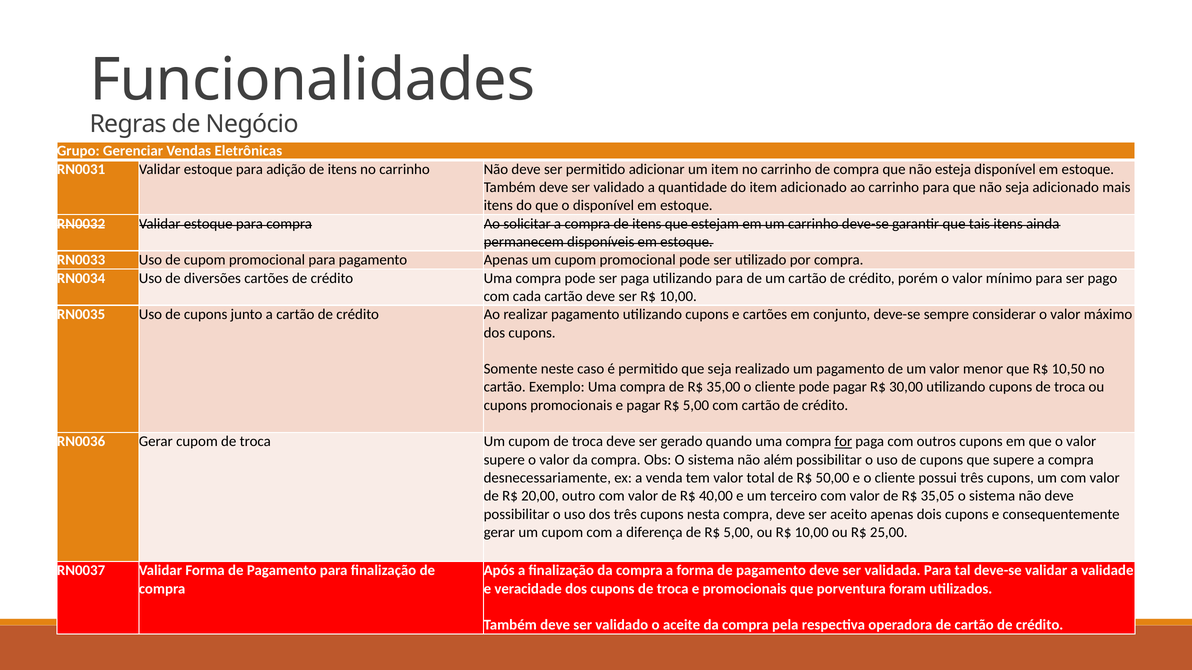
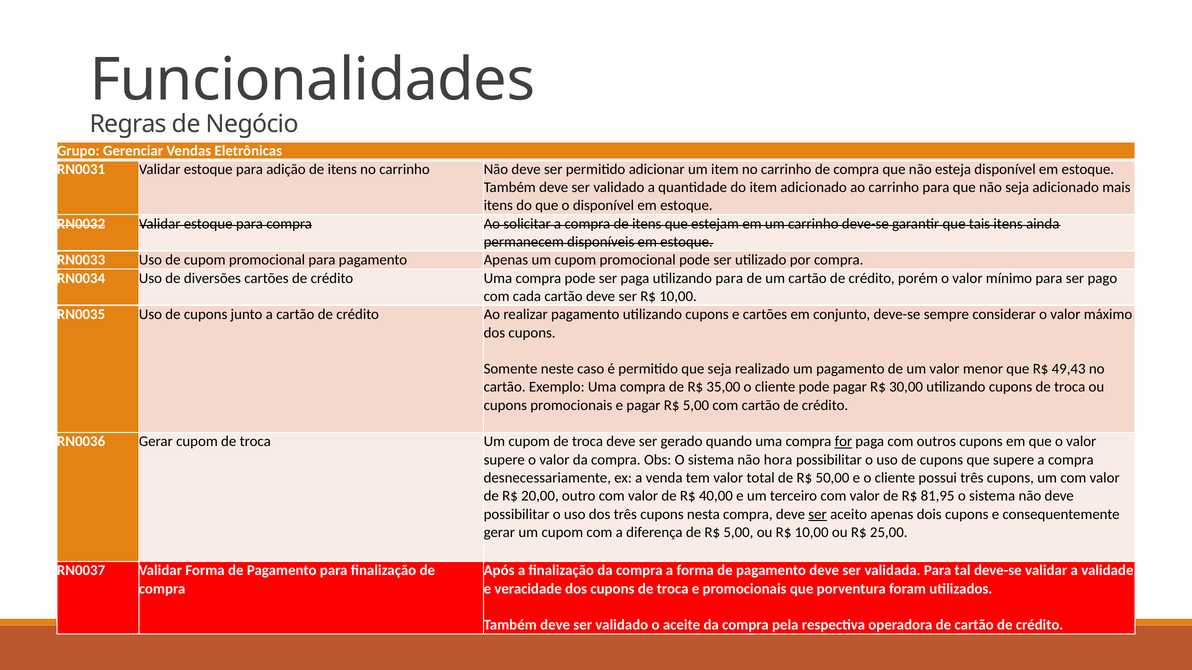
10,50: 10,50 -> 49,43 (1069, 369)
além: além -> hora (778, 460)
35,05: 35,05 -> 81,95 (938, 496)
ser underline: none -> present (818, 515)
